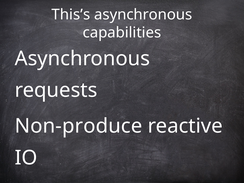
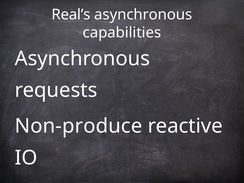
This’s: This’s -> Real’s (71, 15)
